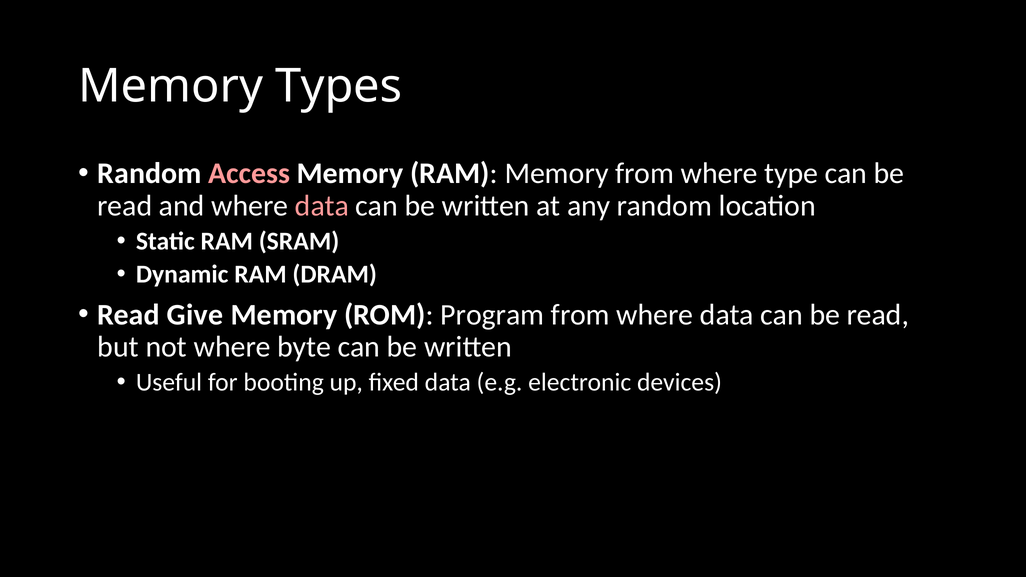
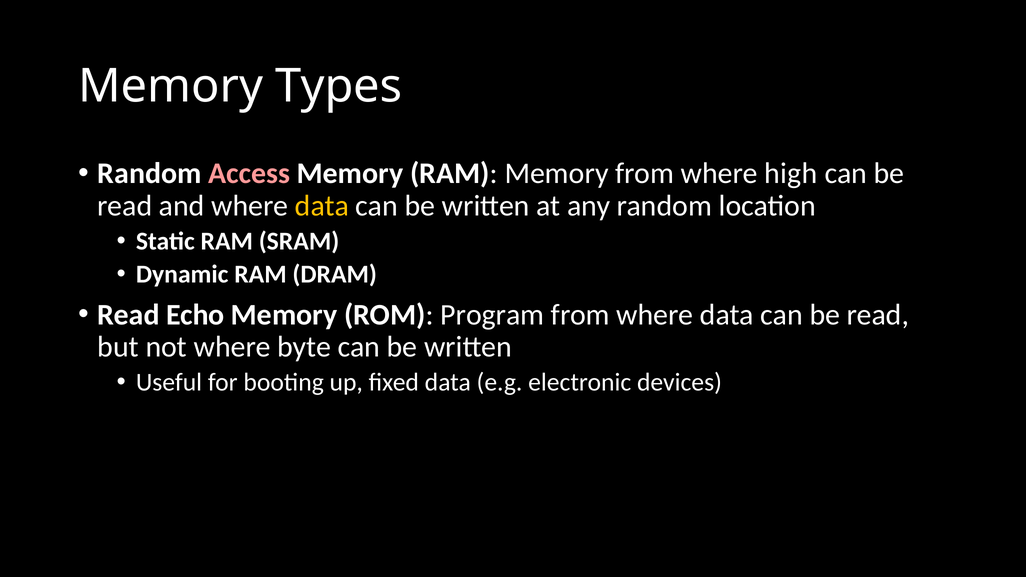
type: type -> high (791, 173)
data colour: pink -> yellow (322, 206)
Give: Give -> Echo (195, 315)
